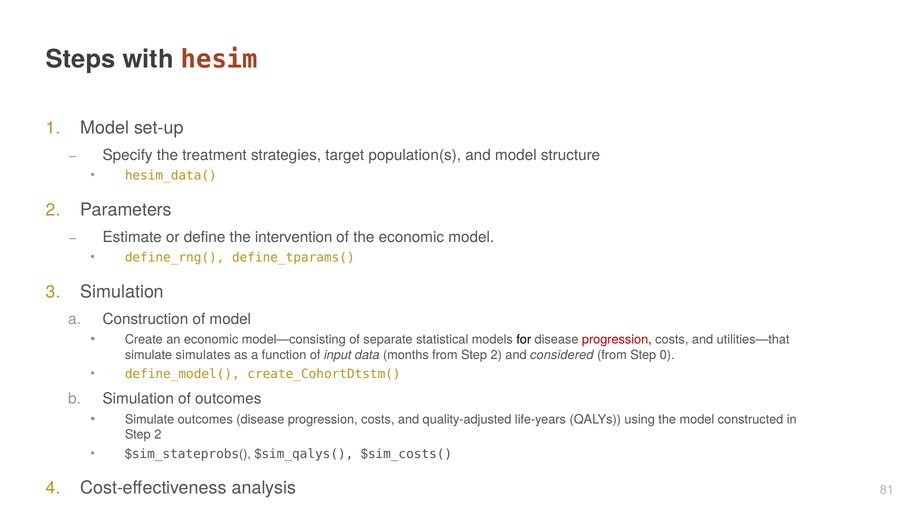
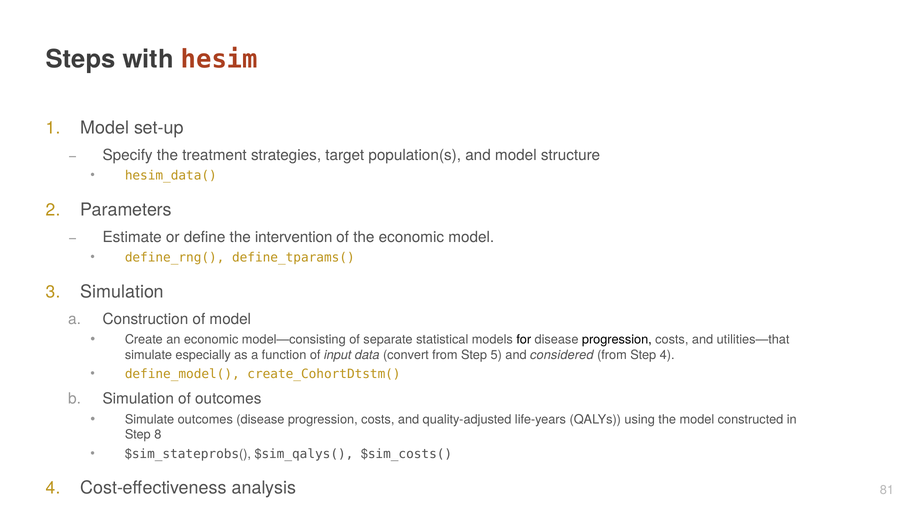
progression colour: red -> black (617, 340)
simulates: simulates -> especially (203, 355)
months: months -> convert (406, 355)
from Step 2: 2 -> 5 (496, 355)
Step 0: 0 -> 4 (667, 355)
2: 2 -> 8 (158, 435)
